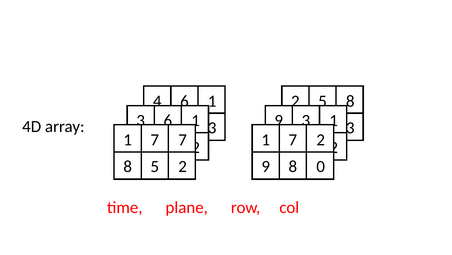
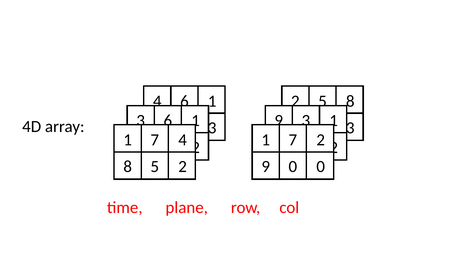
7 7: 7 -> 4 (183, 139)
9 8: 8 -> 0 (293, 166)
